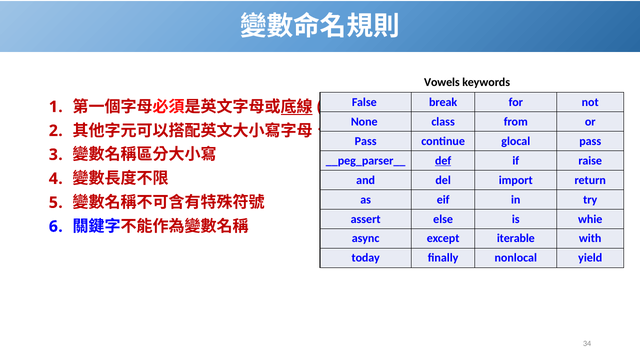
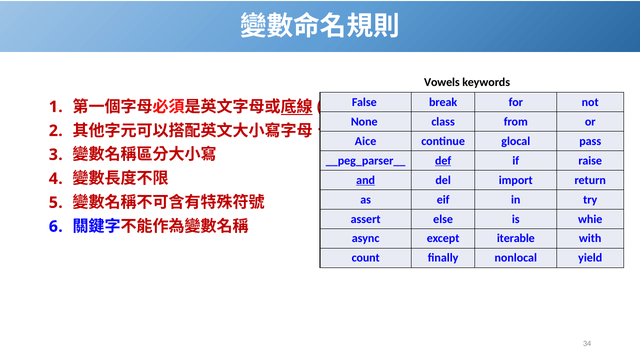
Pass: Pass -> Aice (366, 141)
and underline: none -> present (366, 180)
today: today -> count (366, 258)
